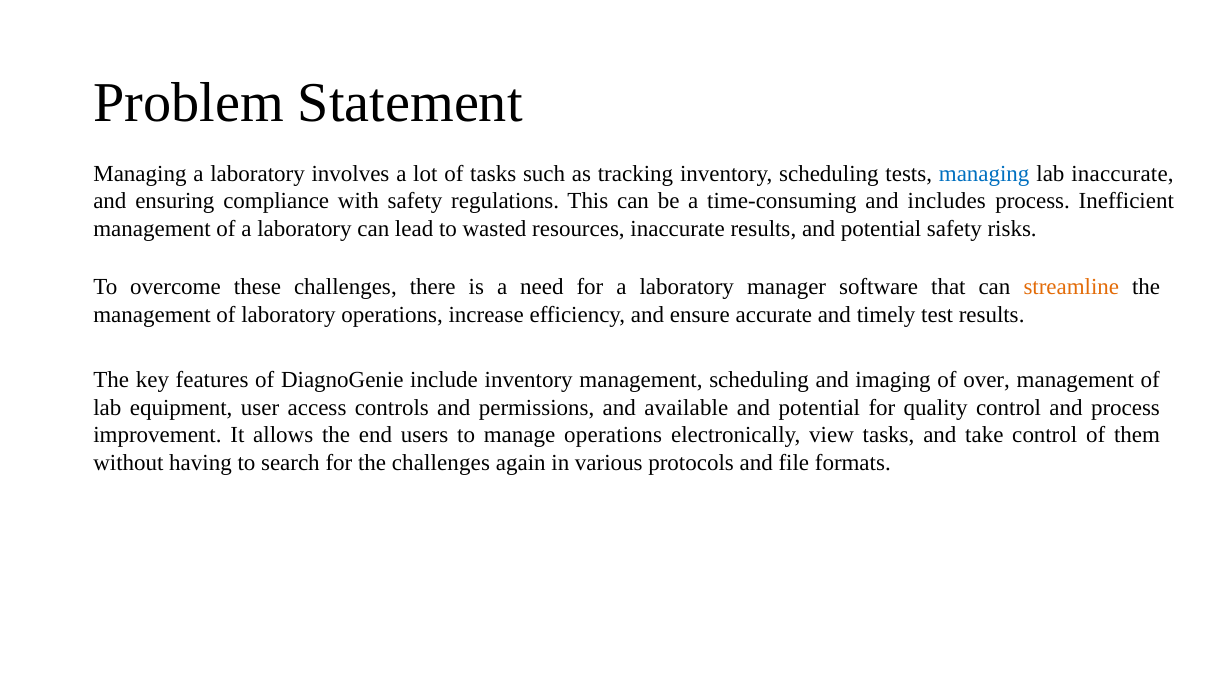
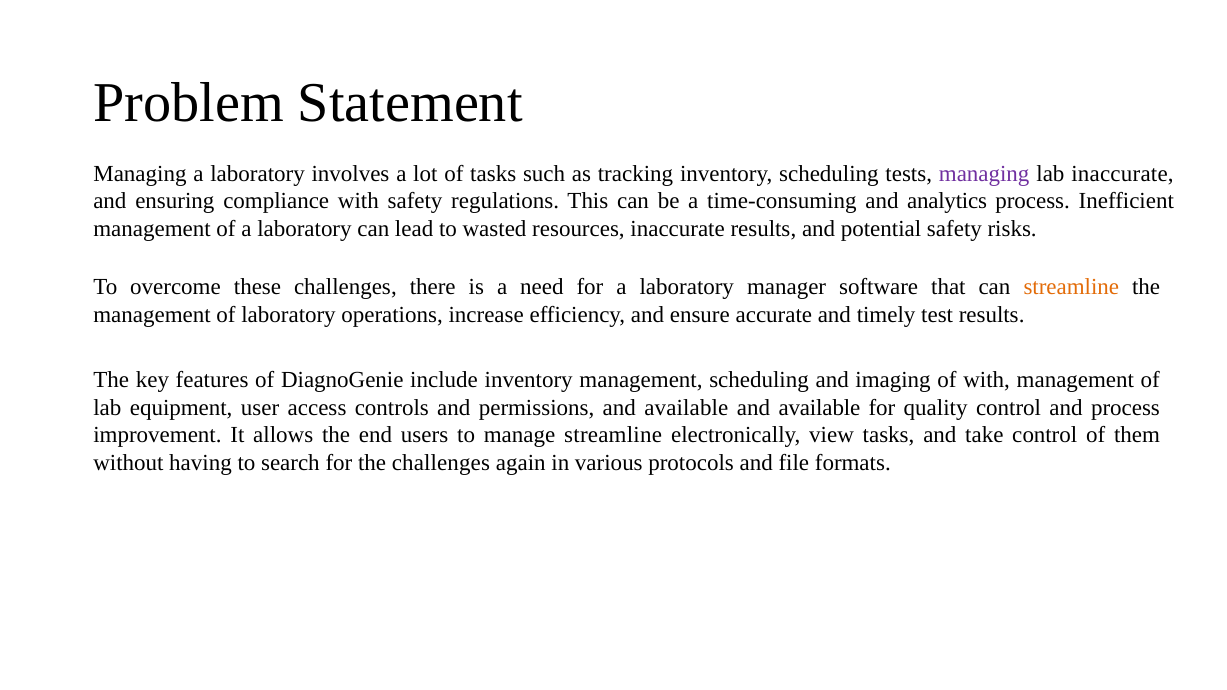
managing colour: blue -> purple (984, 174)
includes: includes -> analytics (947, 201)
of over: over -> with (987, 380)
potential: potential -> available (819, 408)
manage operations: operations -> streamline (613, 435)
